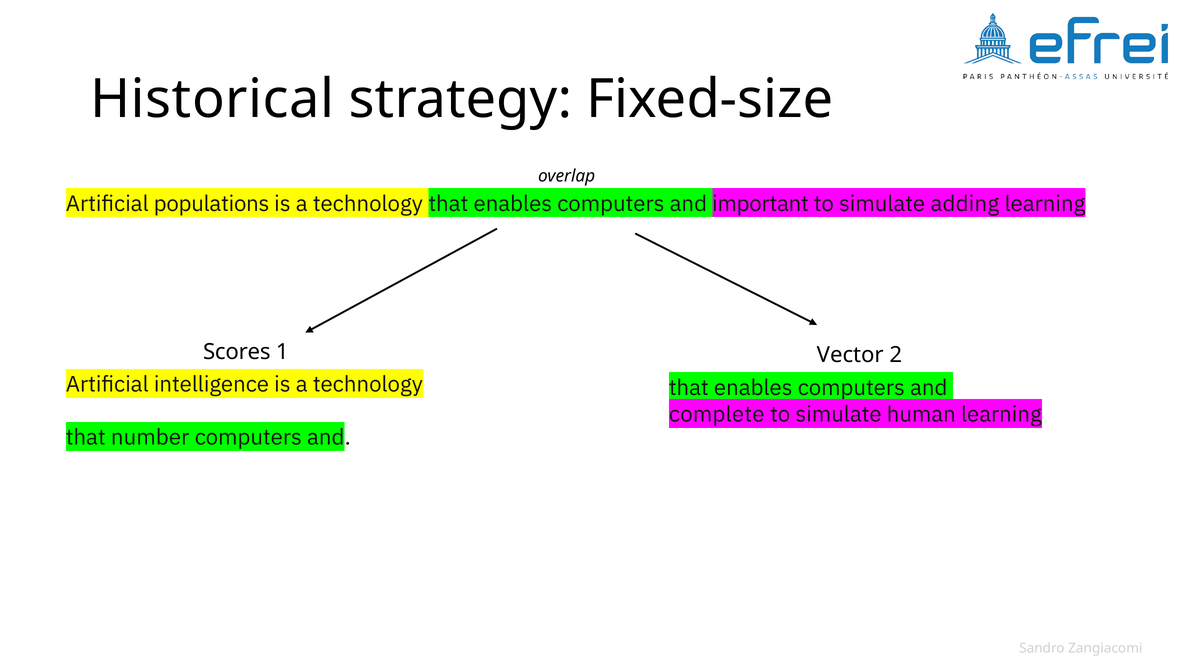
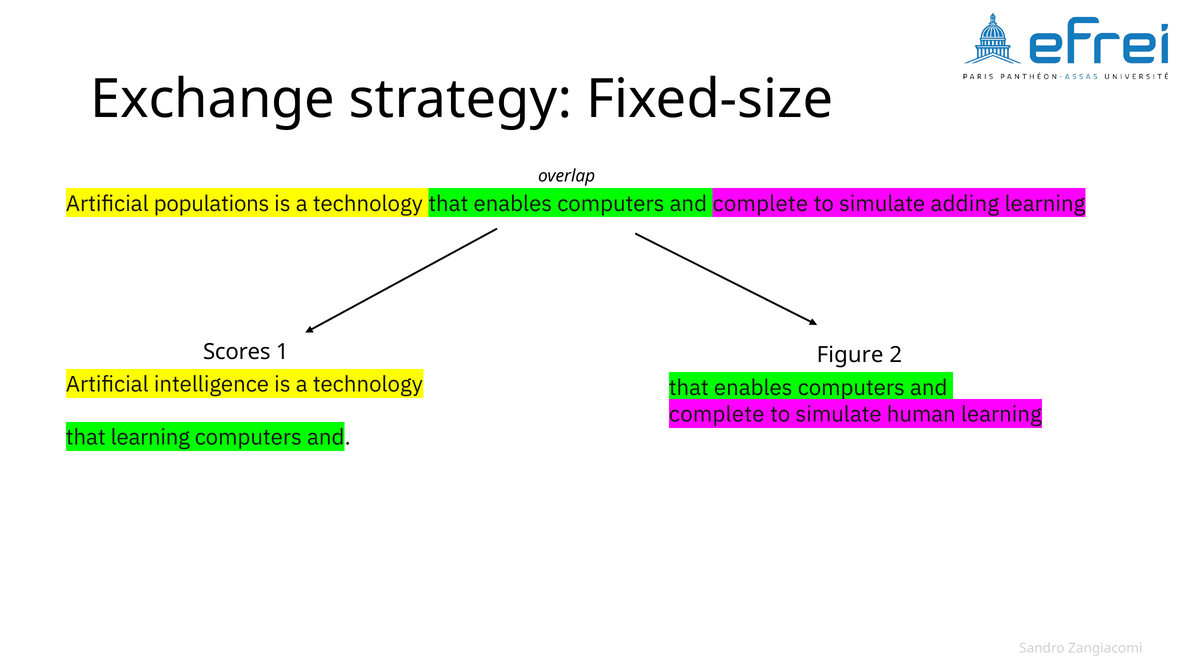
Historical: Historical -> Exchange (213, 99)
important: important -> complete (760, 204)
Vector: Vector -> Figure (850, 355)
that number: number -> learning (150, 438)
